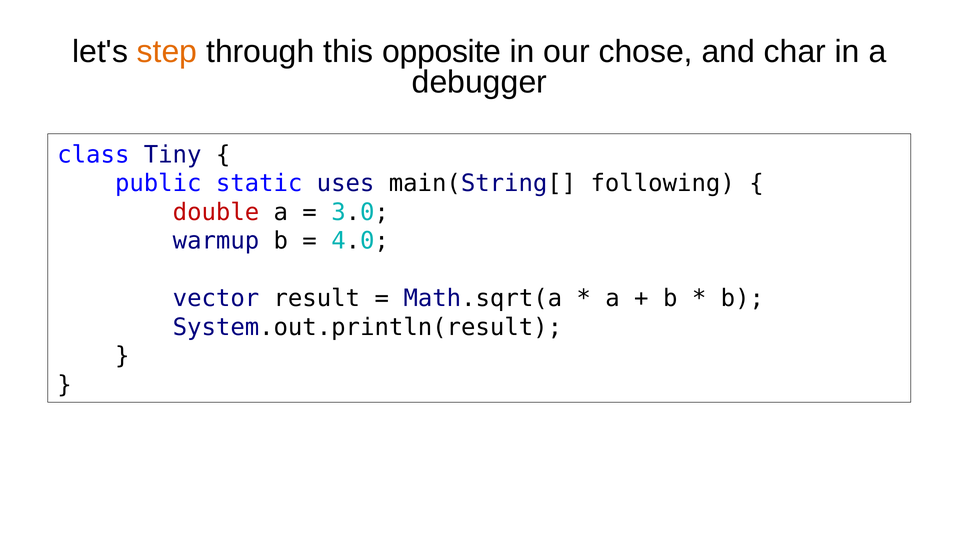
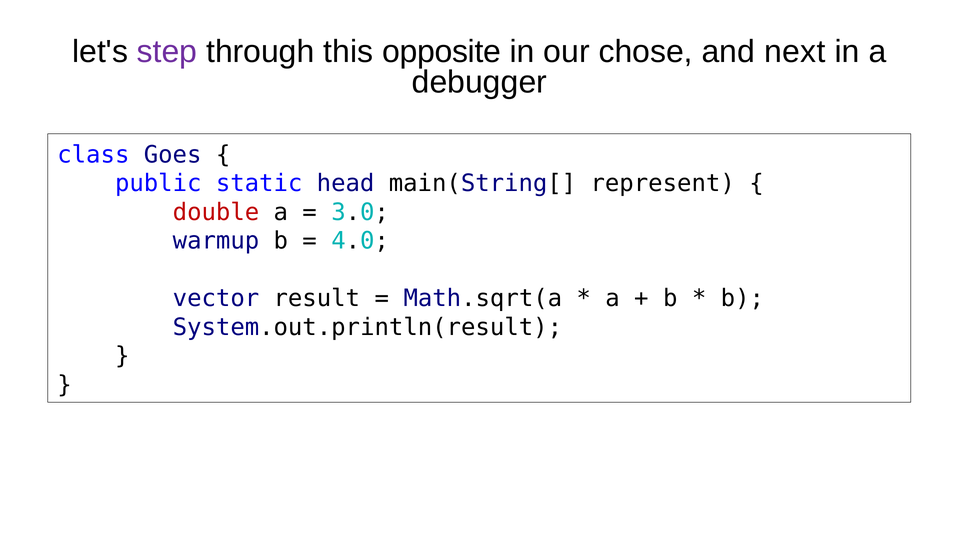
step colour: orange -> purple (167, 52)
char: char -> next (795, 52)
Tiny: Tiny -> Goes (173, 155)
uses: uses -> head (346, 184)
following: following -> represent (663, 184)
